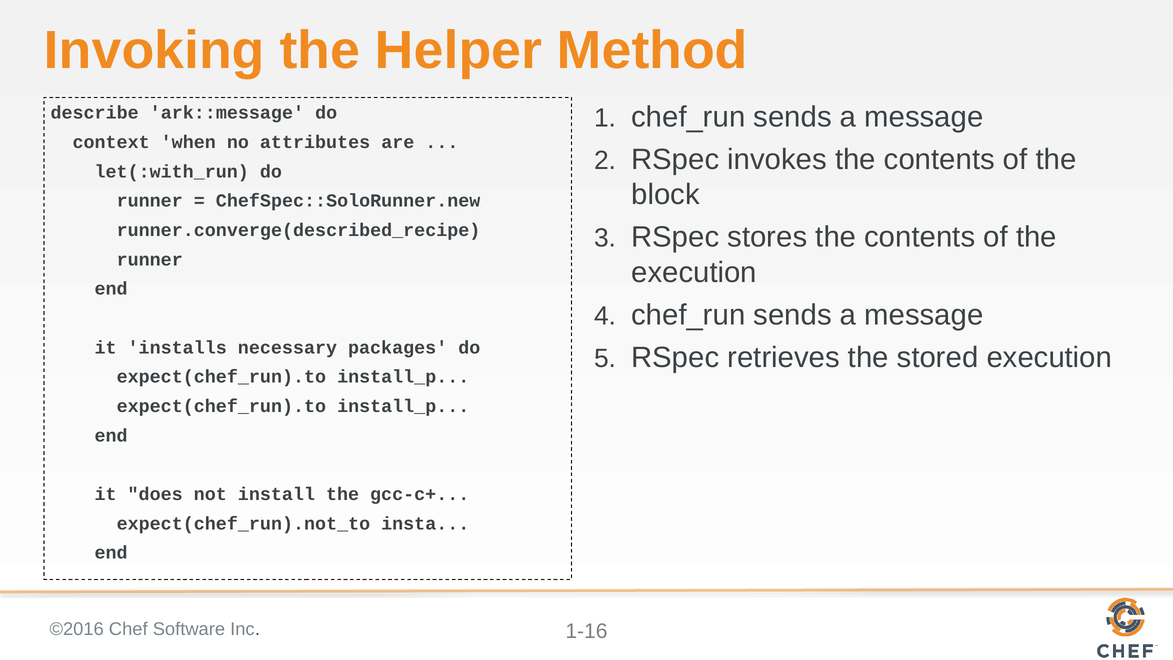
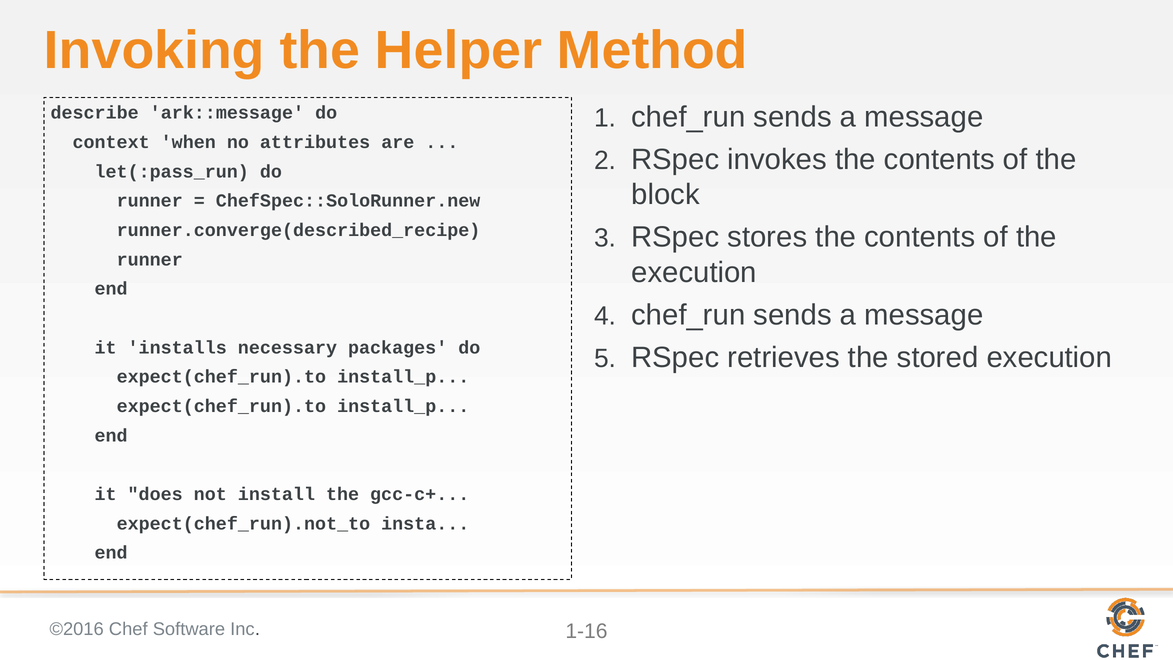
let(:with_run: let(:with_run -> let(:pass_run (172, 172)
